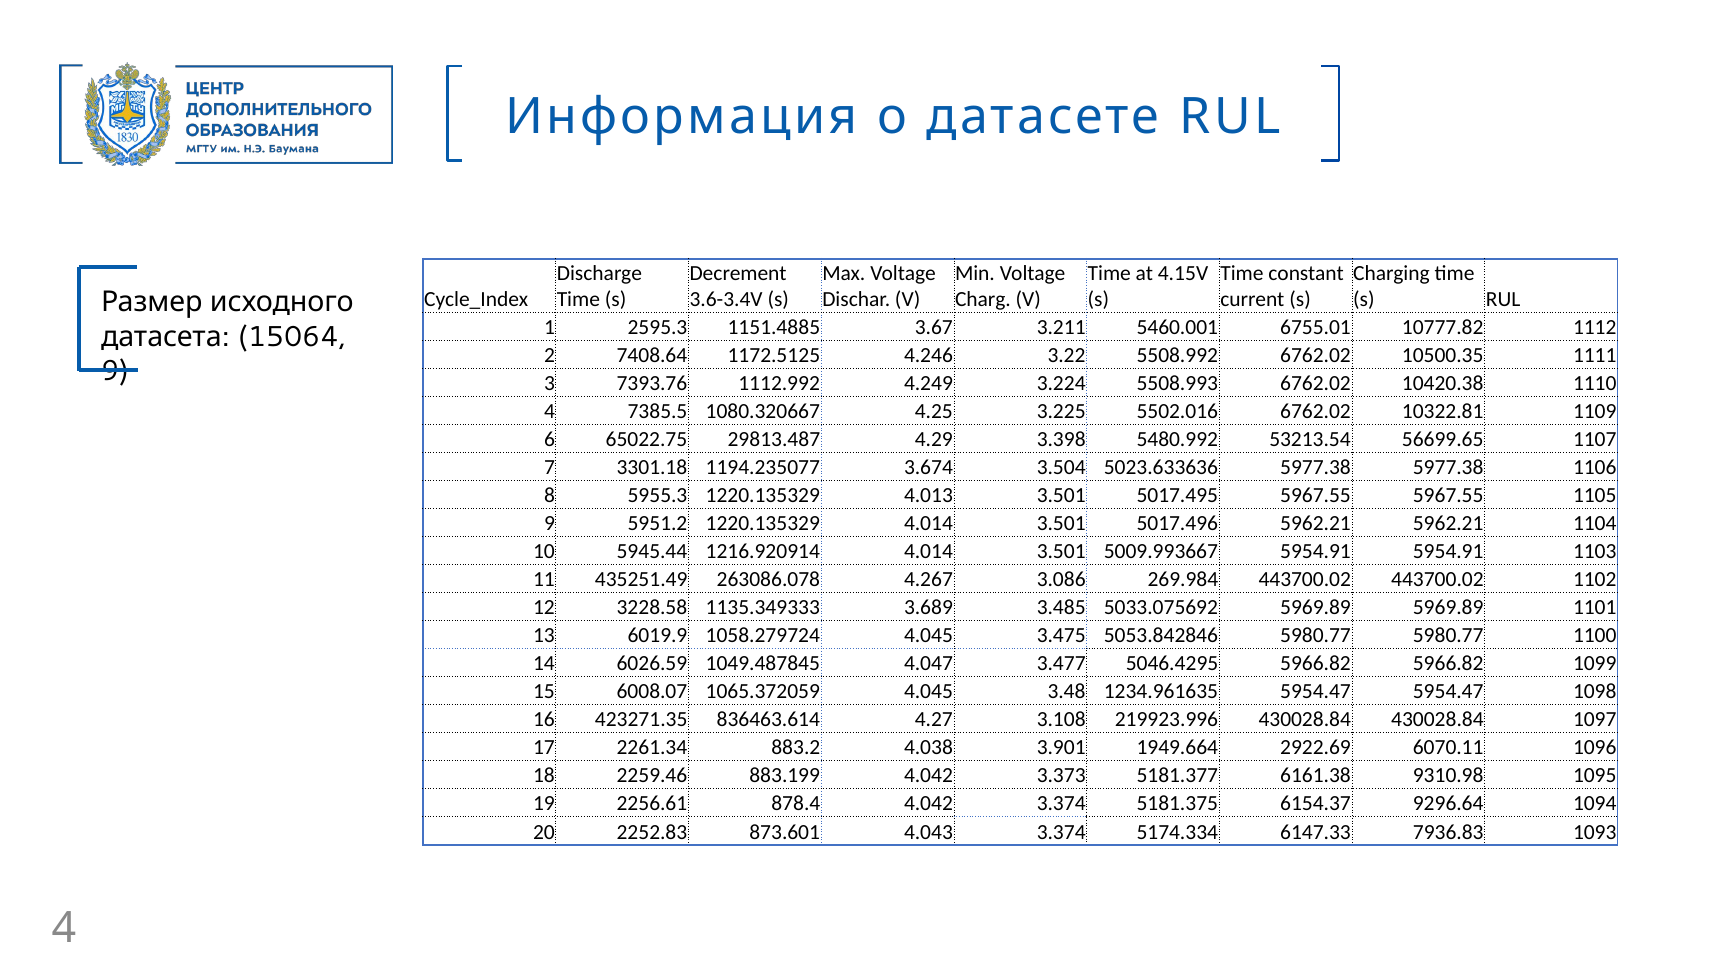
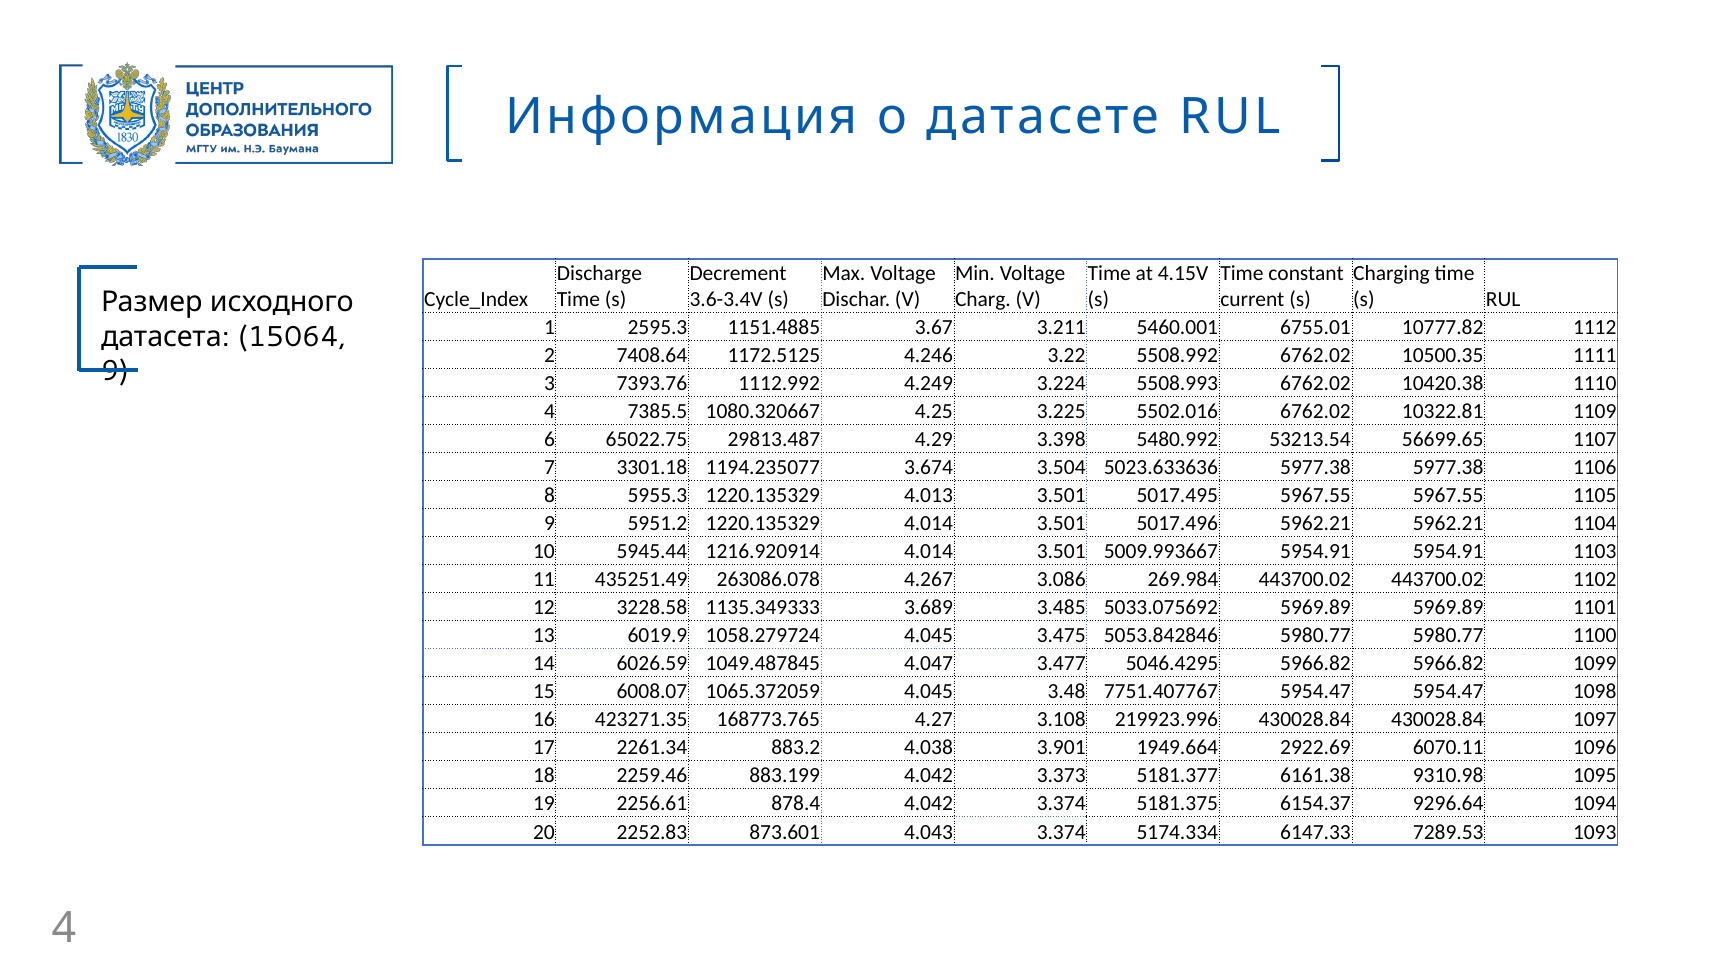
1234.961635: 1234.961635 -> 7751.407767 (1161, 691)
836463.614: 836463.614 -> 168773.765 (768, 719)
7936.83: 7936.83 -> 7289.53 (1448, 832)
